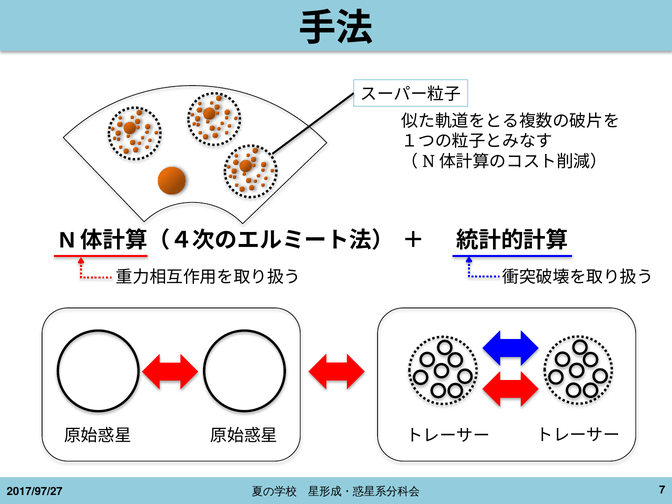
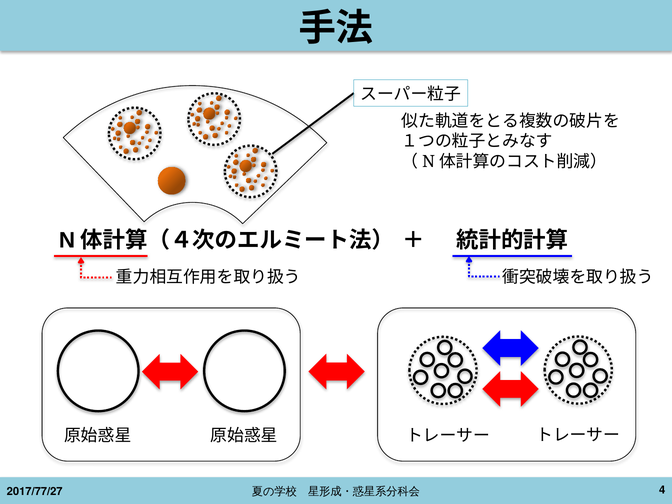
7: 7 -> 4 (662, 490)
2017/97/27: 2017/97/27 -> 2017/77/27 (35, 491)
